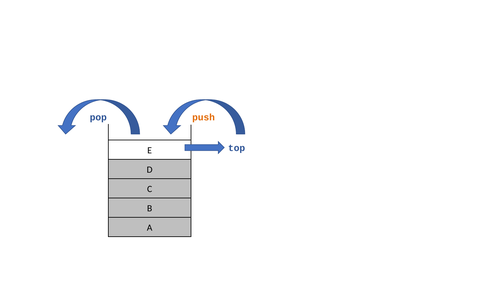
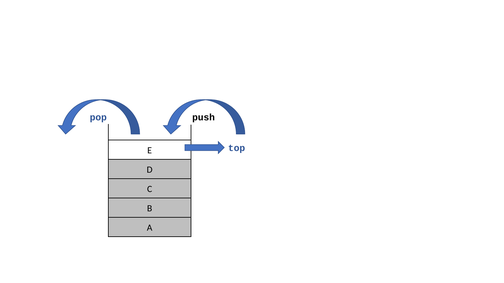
push colour: orange -> black (204, 118)
